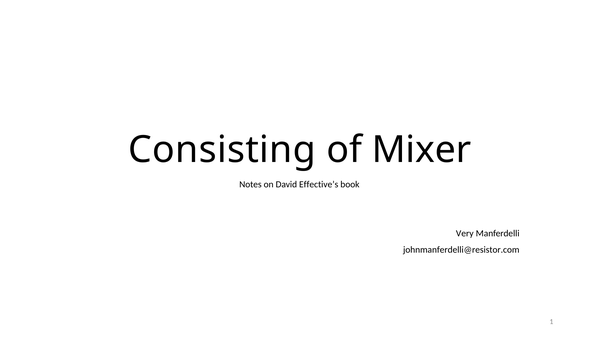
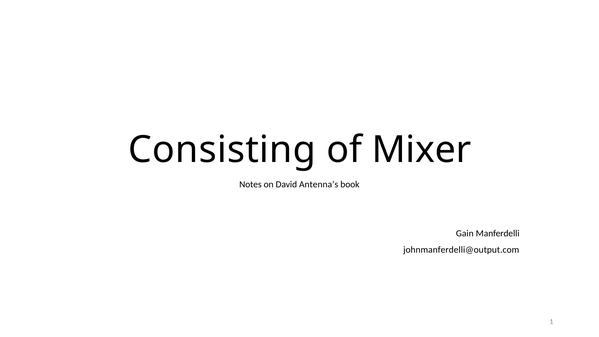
Effective’s: Effective’s -> Antenna’s (319, 184)
Very: Very -> Gain (465, 233)
johnmanferdelli@resistor.com: johnmanferdelli@resistor.com -> johnmanferdelli@output.com (461, 250)
